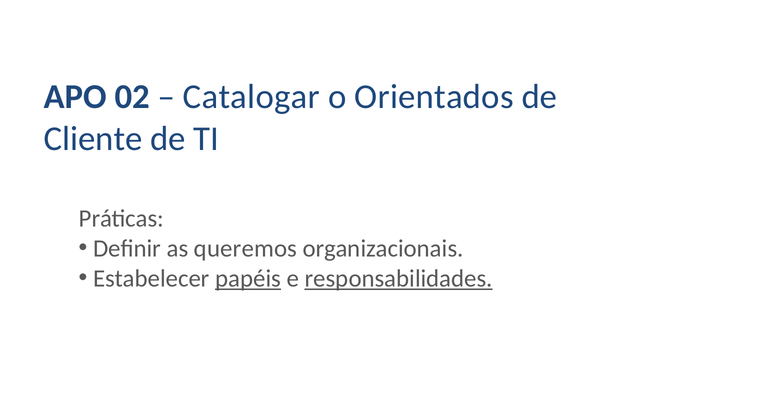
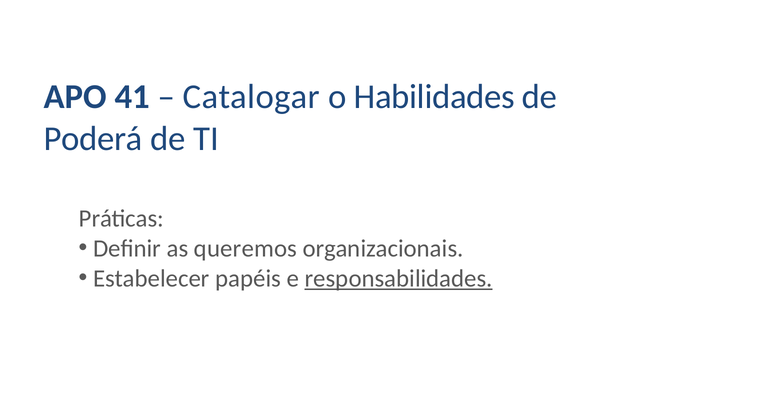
02: 02 -> 41 (132, 97)
Orientados: Orientados -> Habilidades (434, 97)
Cliente: Cliente -> Poderá (93, 138)
papéis underline: present -> none (248, 278)
